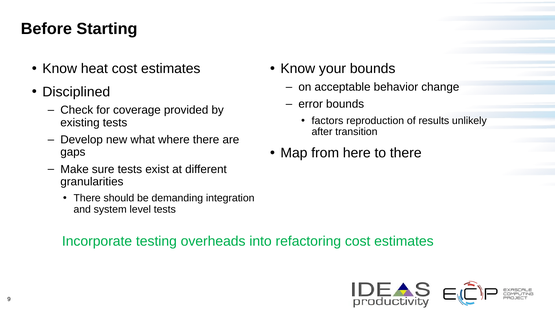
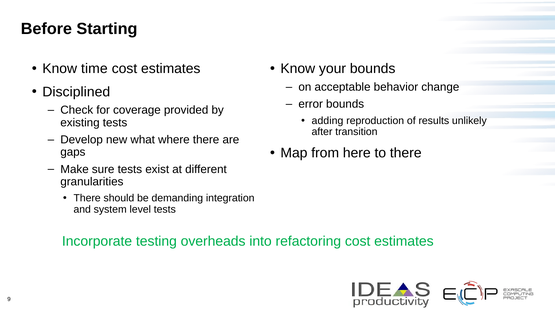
heat: heat -> time (94, 69)
factors: factors -> adding (327, 121)
